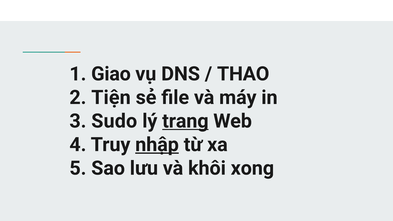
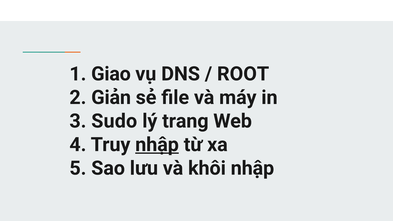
THAO: THAO -> ROOT (243, 74)
Tiện: Tiện -> Giản (111, 98)
trang underline: present -> none (185, 121)
khôi xong: xong -> nhập (252, 168)
